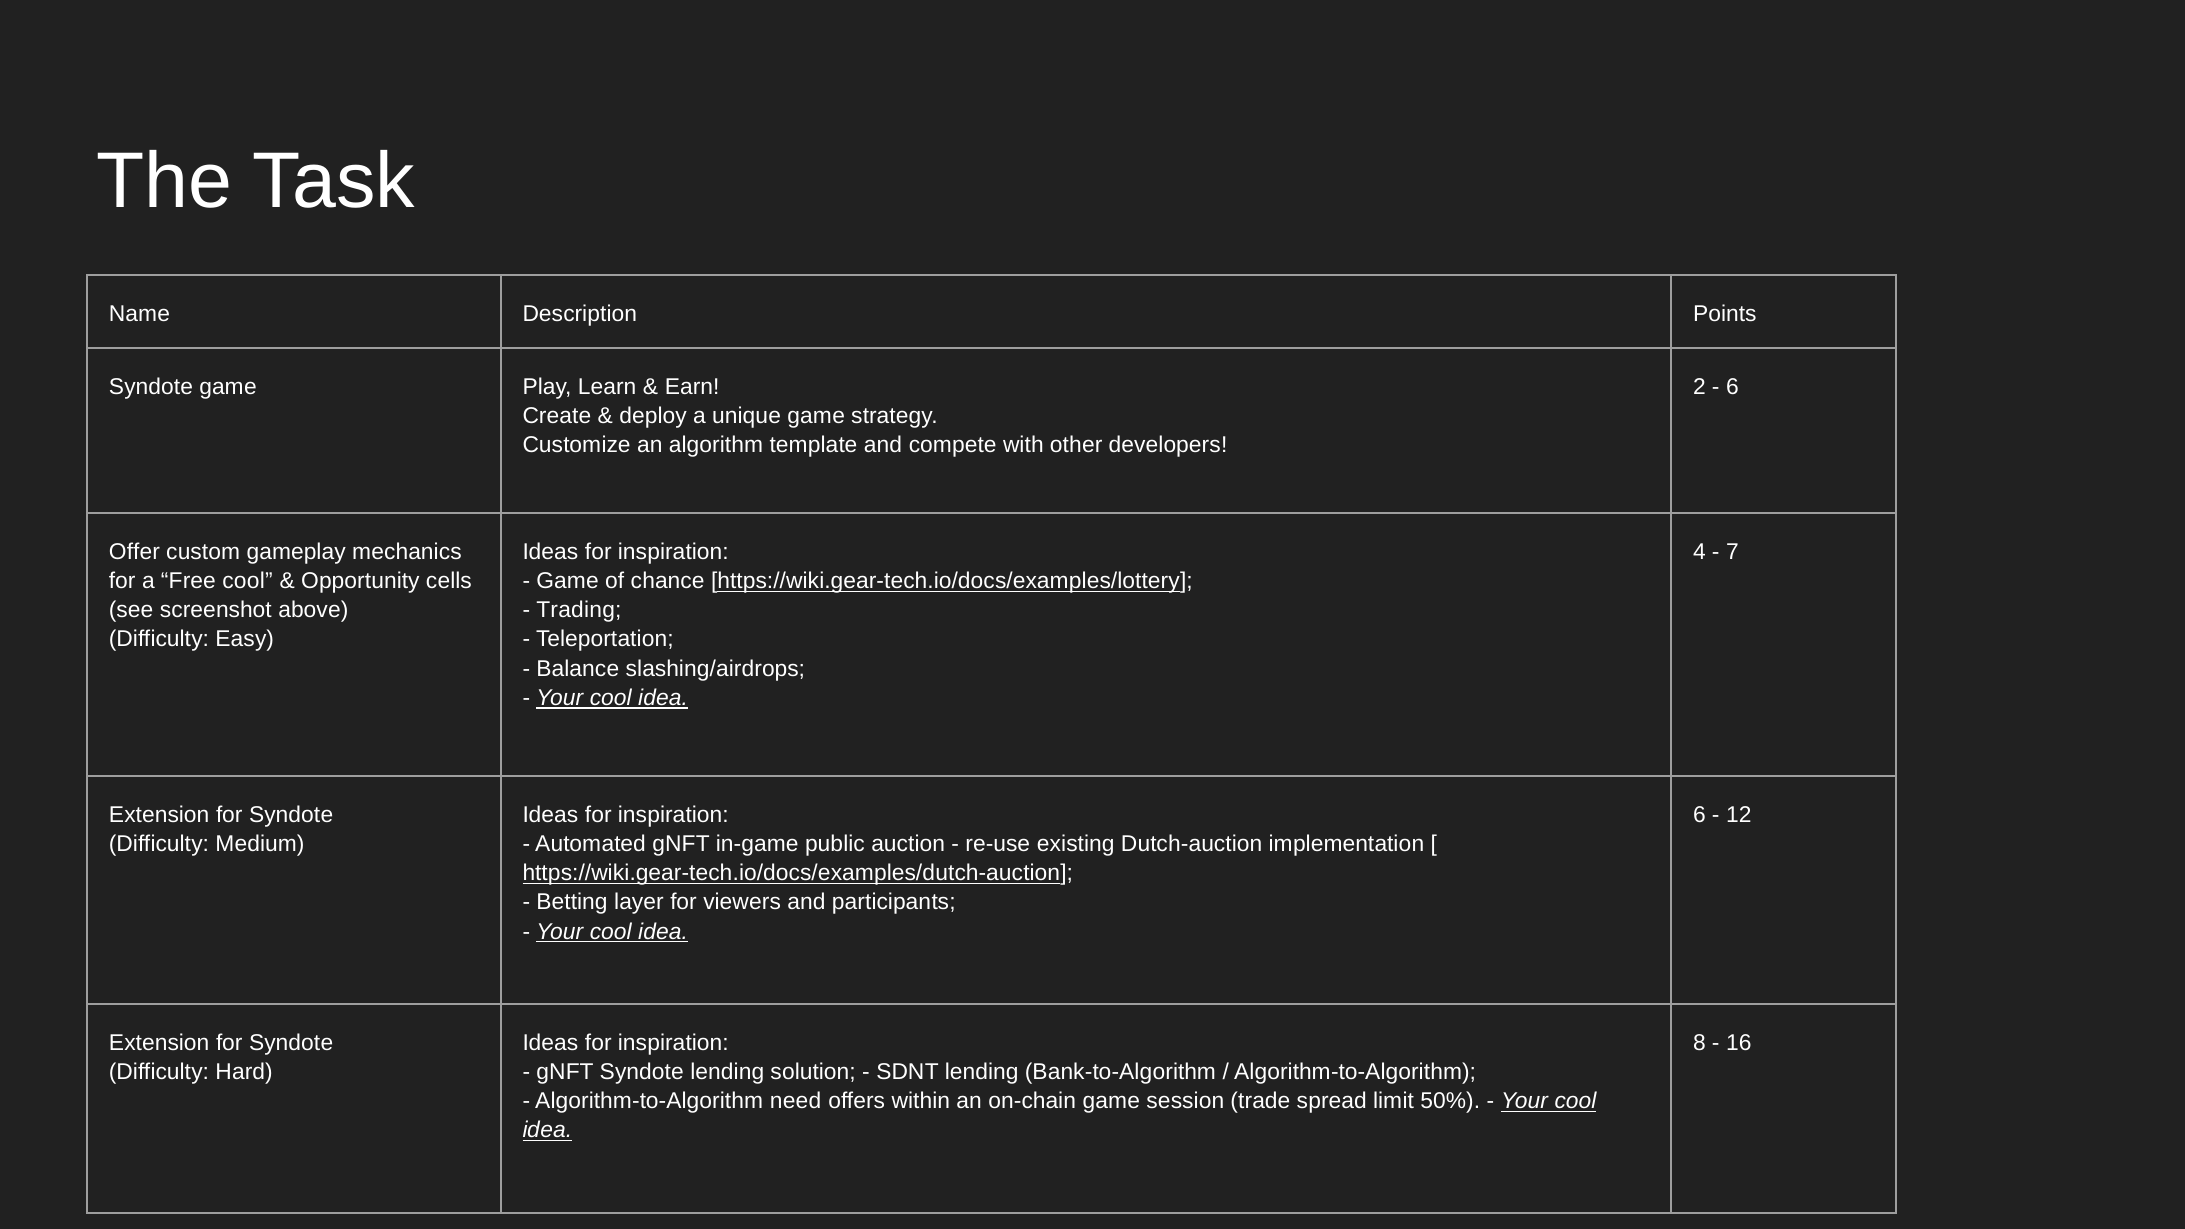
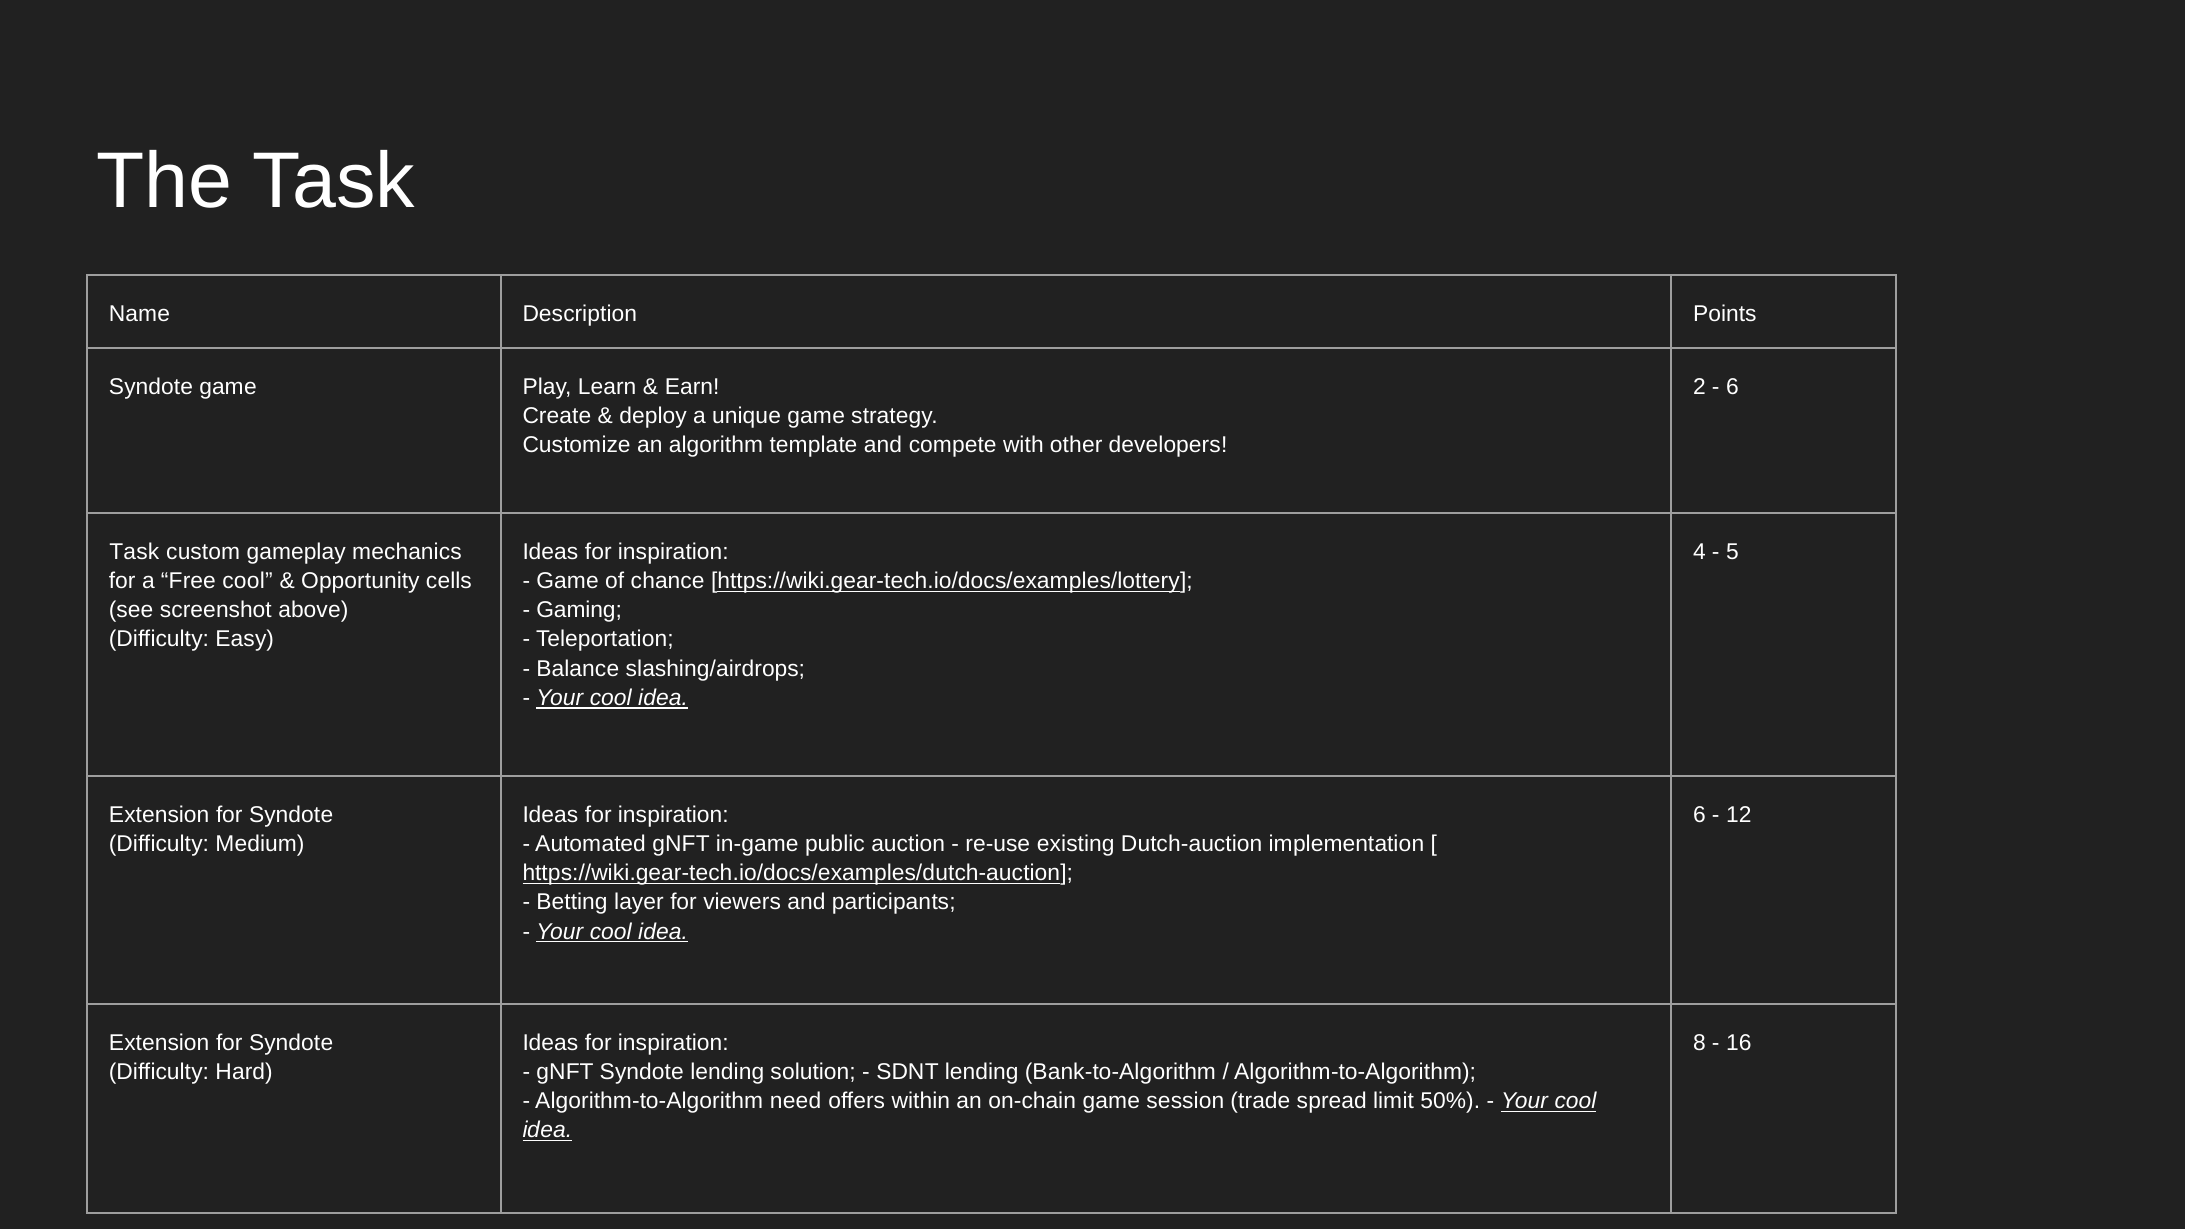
Offer: Offer -> Task (134, 552)
7: 7 -> 5 (1732, 552)
Trading: Trading -> Gaming (579, 610)
